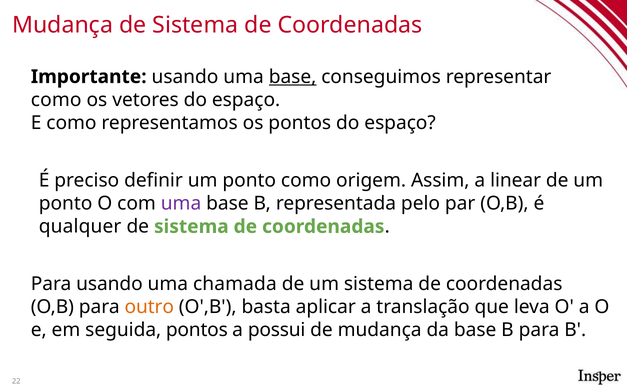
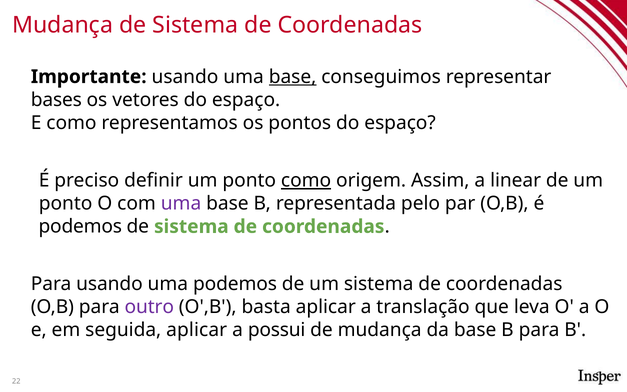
como: como -> bases (56, 100)
como underline: none -> present (306, 181)
qualquer: qualquer -> podemos (80, 226)
uma chamada: chamada -> podemos (235, 284)
outro colour: orange -> purple (149, 307)
seguida pontos: pontos -> aplicar (197, 330)
